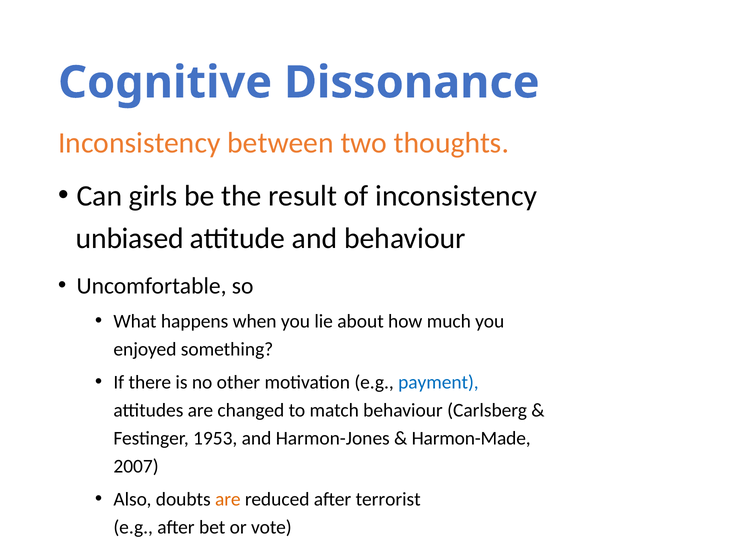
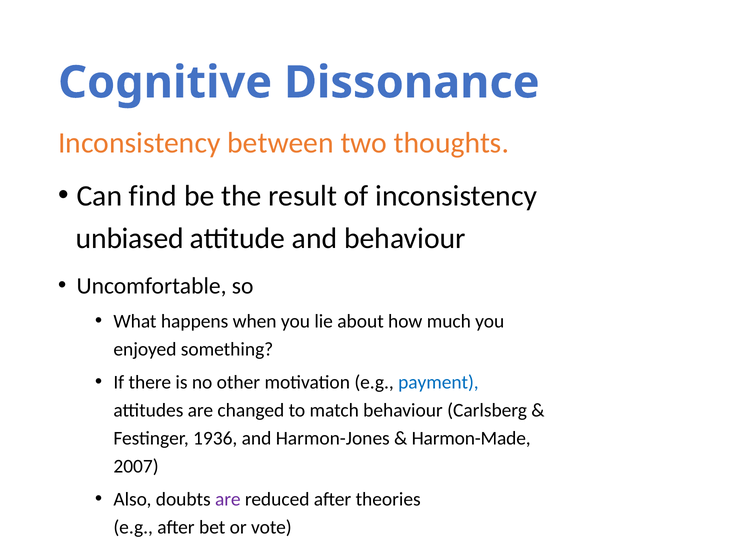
girls: girls -> find (153, 196)
1953: 1953 -> 1936 (215, 439)
are colour: orange -> purple (228, 500)
terrorist: terrorist -> theories (388, 500)
